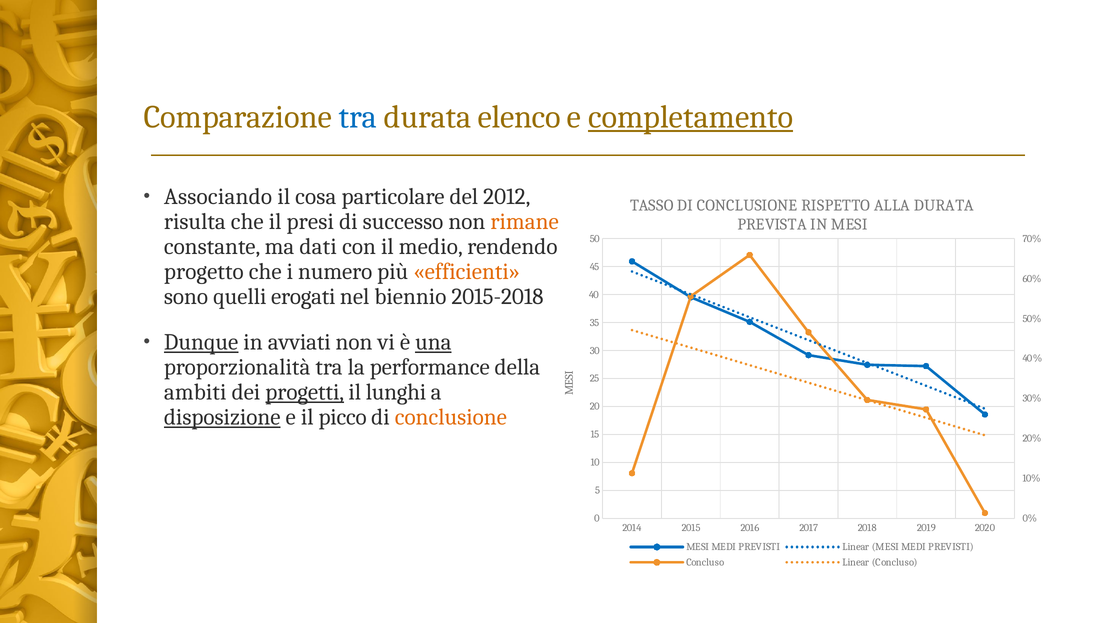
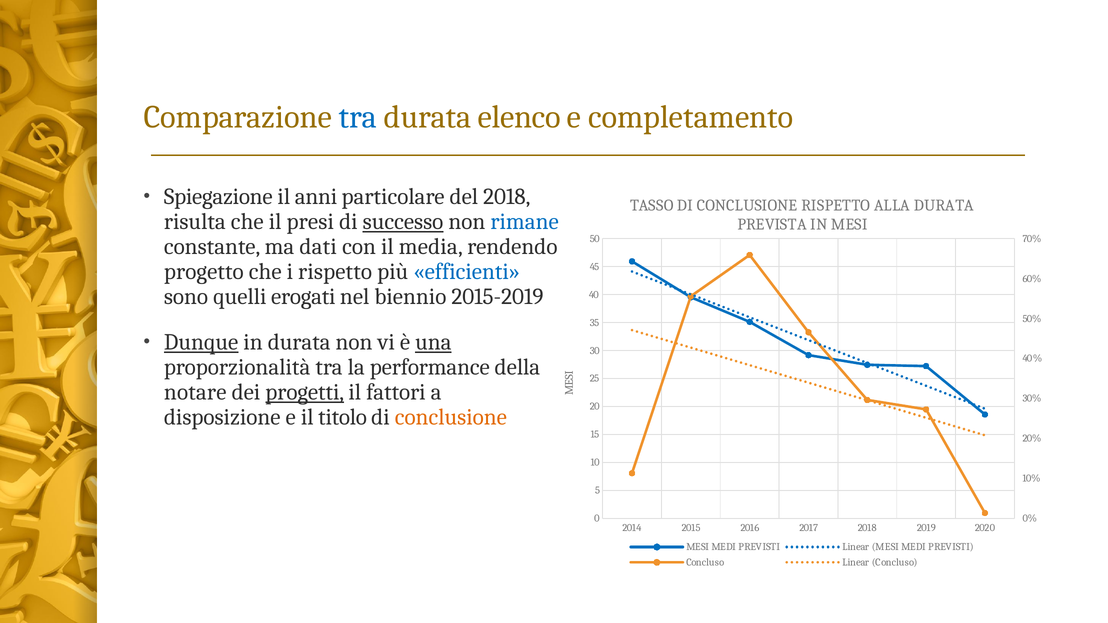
completamento underline: present -> none (691, 117)
Associando: Associando -> Spiegazione (218, 197)
cosa: cosa -> anni (316, 197)
del 2012: 2012 -> 2018 (507, 197)
successo underline: none -> present (403, 222)
rimane colour: orange -> blue (525, 222)
medio: medio -> media (431, 247)
i numero: numero -> rispetto (335, 272)
efficienti colour: orange -> blue (467, 272)
2015-2018: 2015-2018 -> 2015-2019 (497, 297)
in avviati: avviati -> durata (299, 343)
ambiti: ambiti -> notare (195, 392)
lunghi: lunghi -> fattori (396, 392)
disposizione underline: present -> none (222, 417)
picco: picco -> titolo (343, 417)
